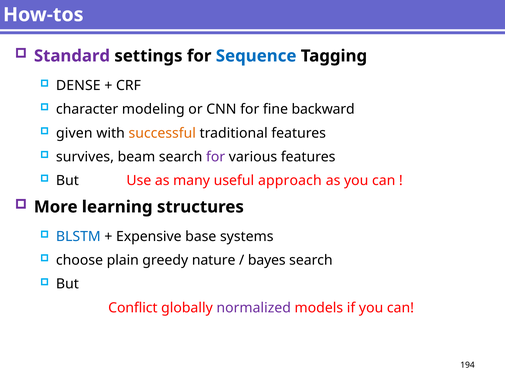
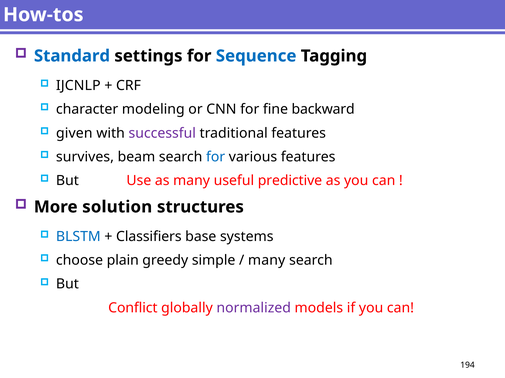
Standard colour: purple -> blue (72, 56)
DENSE: DENSE -> IJCNLP (78, 86)
successful colour: orange -> purple (162, 133)
for colour: purple -> blue (216, 157)
approach: approach -> predictive (290, 181)
learning: learning -> solution (117, 207)
Expensive: Expensive -> Classifiers (149, 237)
nature: nature -> simple (214, 261)
bayes: bayes -> many (267, 261)
